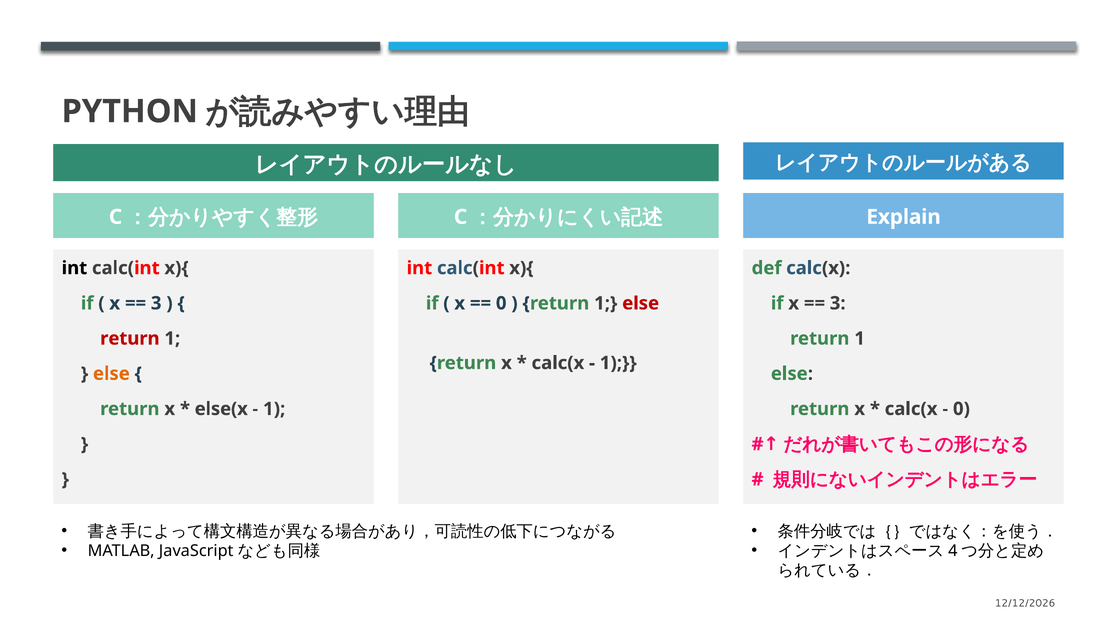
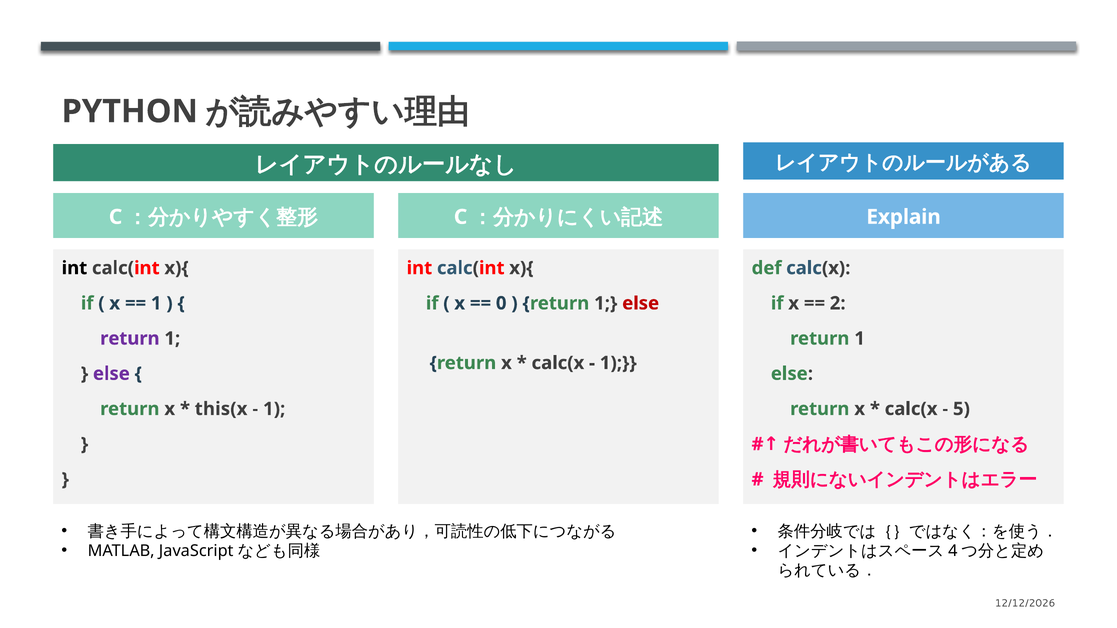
3: 3 -> 1 (156, 303)
3: 3 -> 2 (838, 303)
return colour: red -> purple (130, 339)
else colour: orange -> purple (111, 374)
else(x: else(x -> this(x (221, 409)
0: 0 -> 5 (961, 409)
